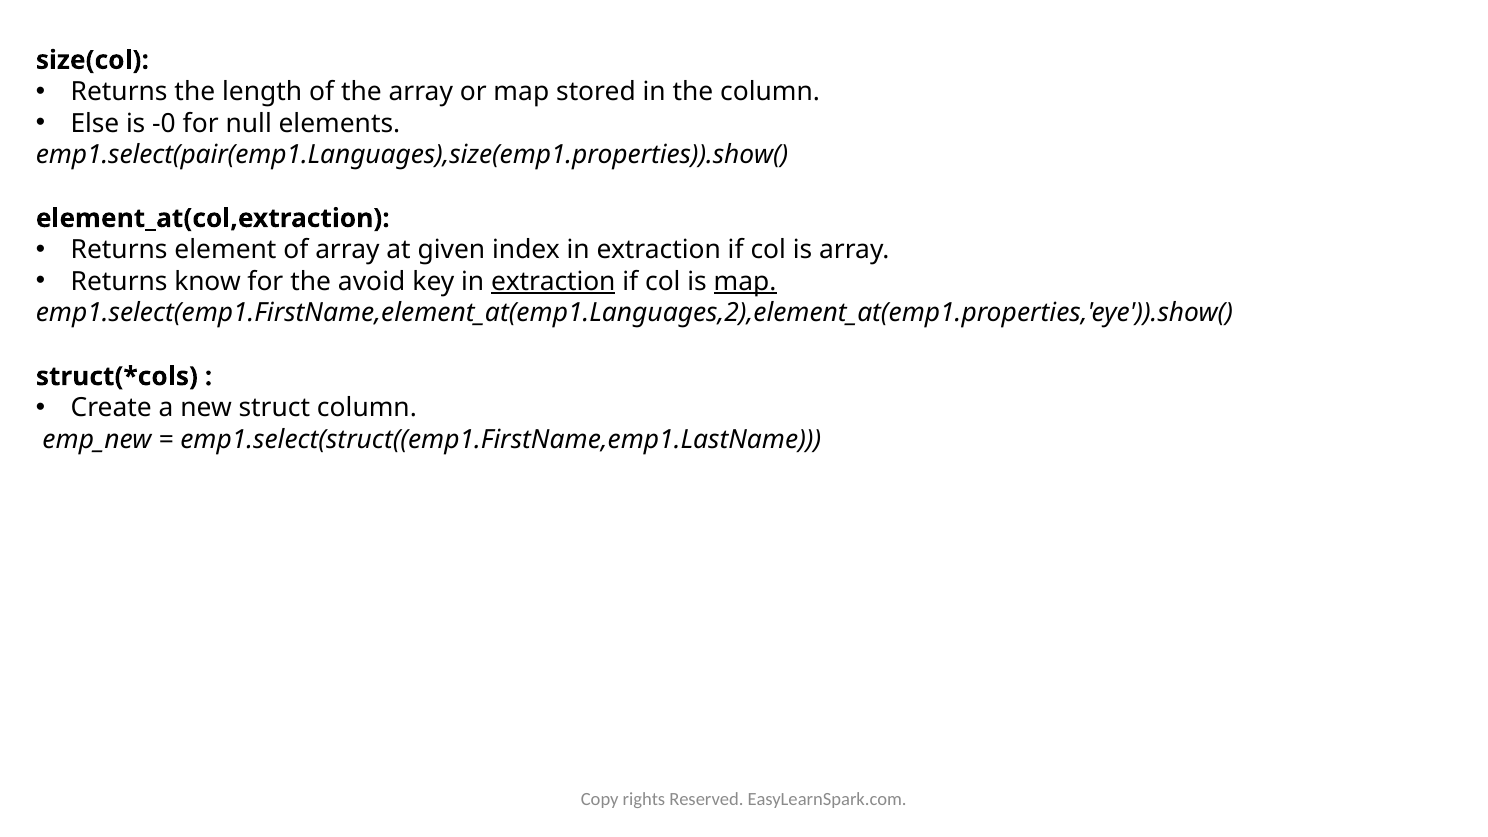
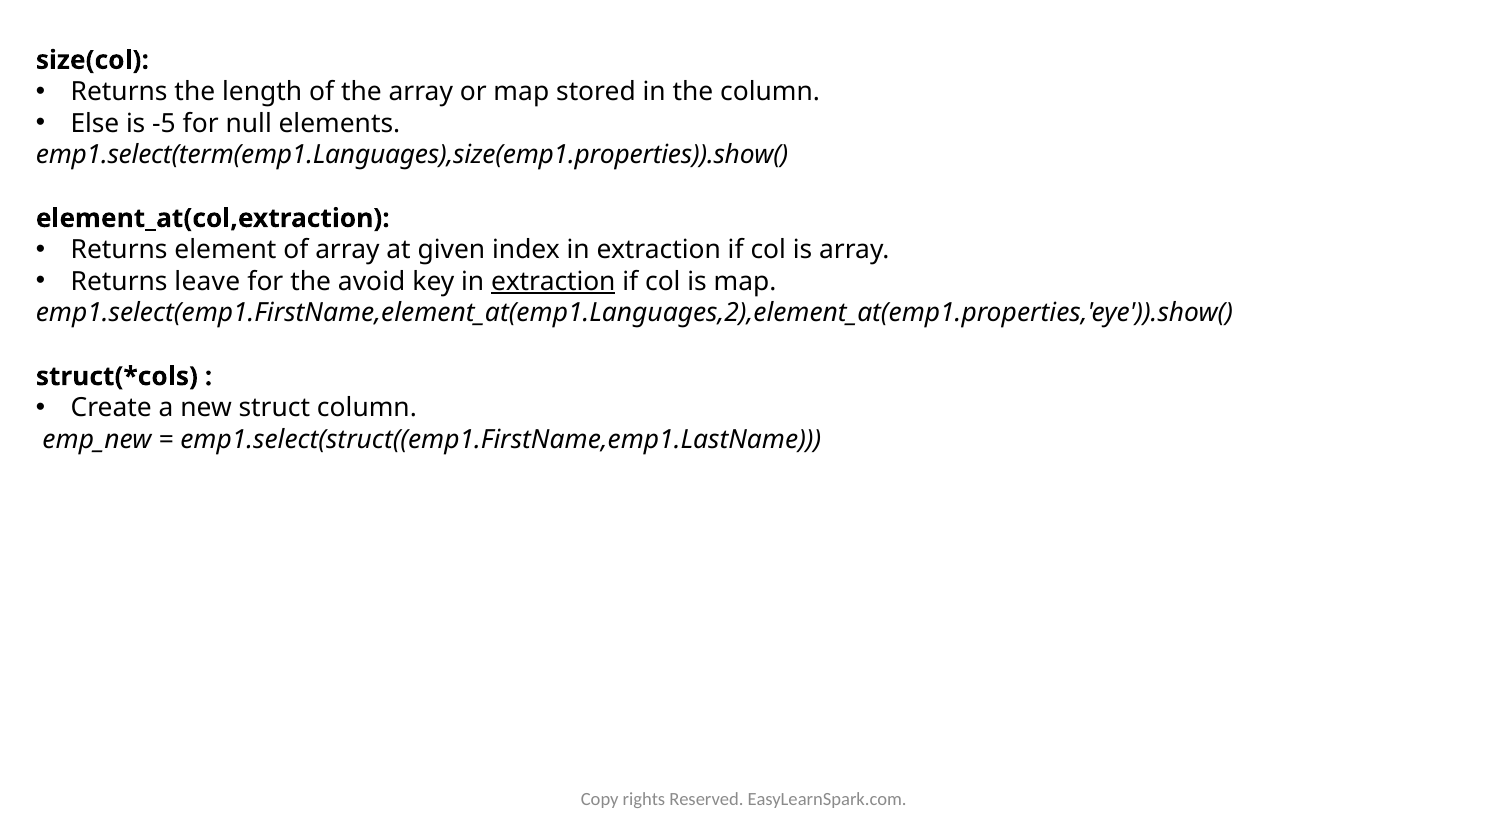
-0: -0 -> -5 (164, 123)
emp1.select(pair(emp1.Languages),size(emp1.properties)).show(: emp1.select(pair(emp1.Languages),size(emp1.properties)).show( -> emp1.select(term(emp1.Languages),size(emp1.properties)).show( (412, 155)
know: know -> leave (207, 282)
map underline: present -> none (745, 282)
